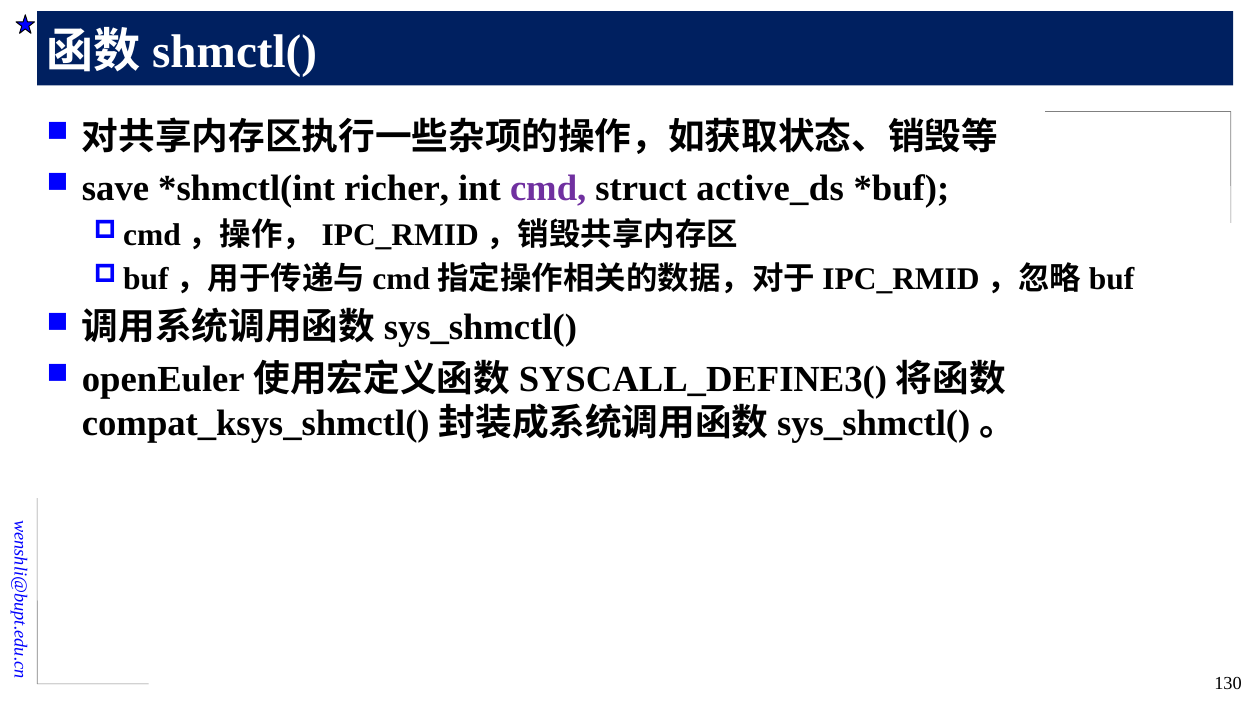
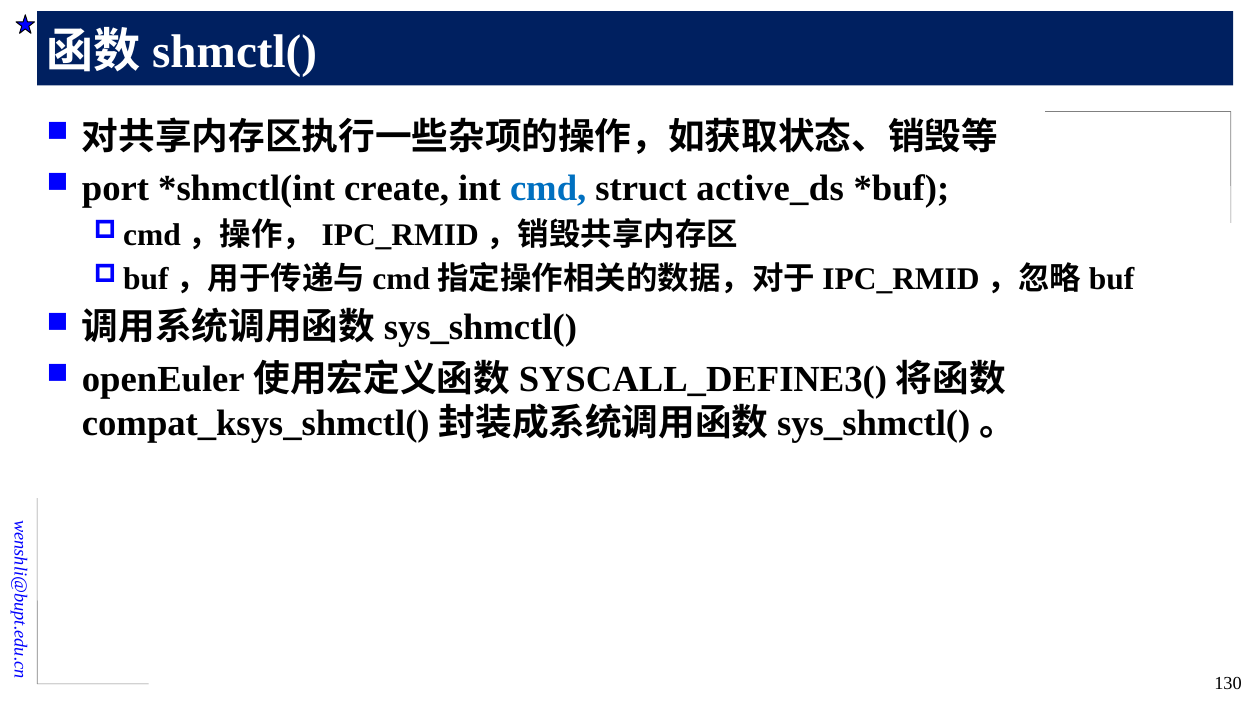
save: save -> port (116, 188)
richer: richer -> create (397, 188)
cmd colour: purple -> blue (548, 188)
